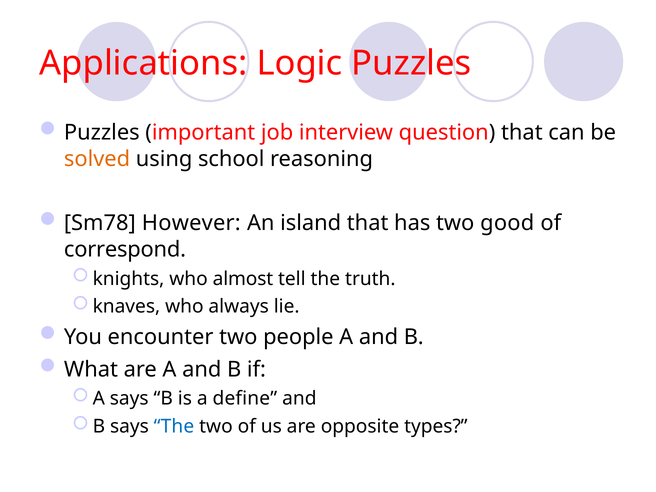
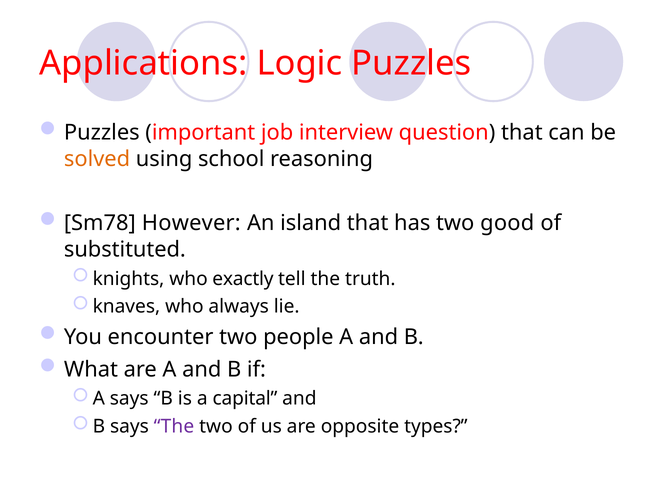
correspond: correspond -> substituted (125, 249)
almost: almost -> exactly (243, 279)
define: define -> capital (245, 399)
The colour: blue -> purple (174, 427)
